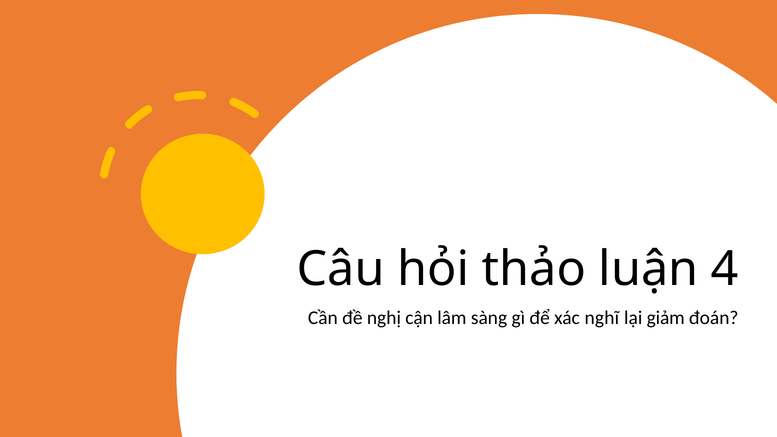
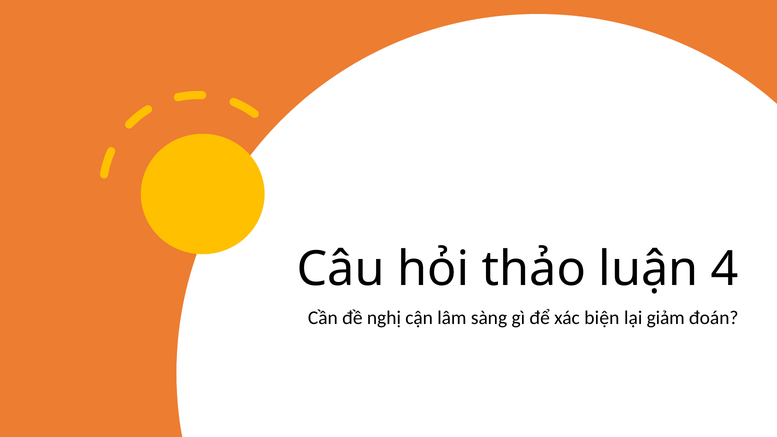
nghĩ: nghĩ -> biện (602, 318)
